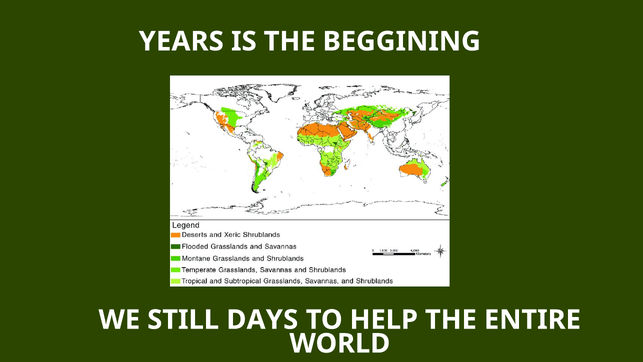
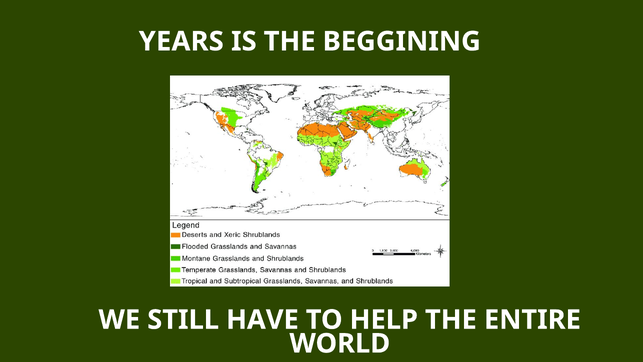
DAYS: DAYS -> HAVE (262, 320)
